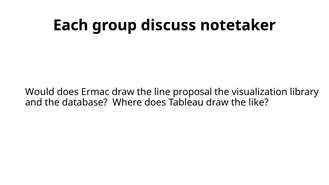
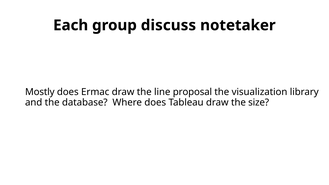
Would: Would -> Mostly (40, 92)
like: like -> size (259, 102)
